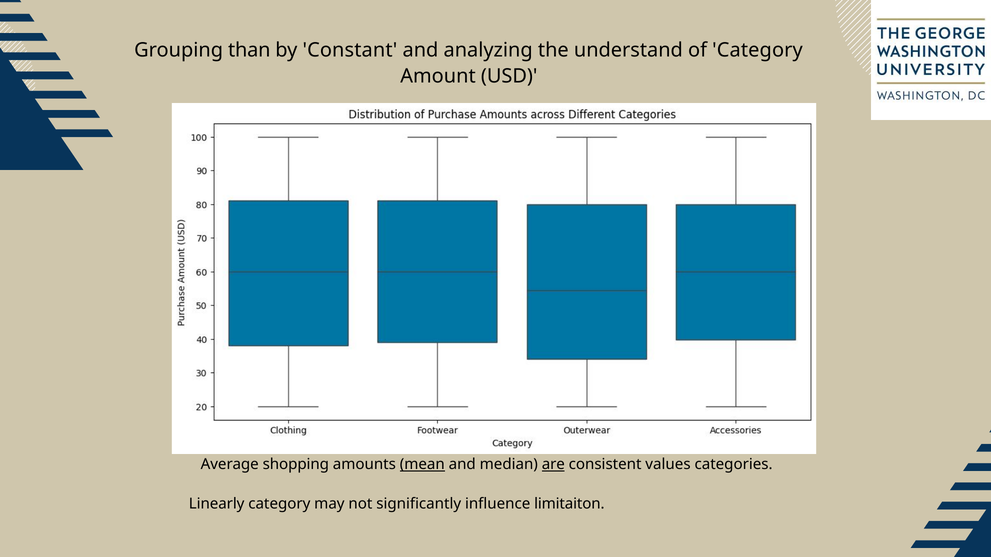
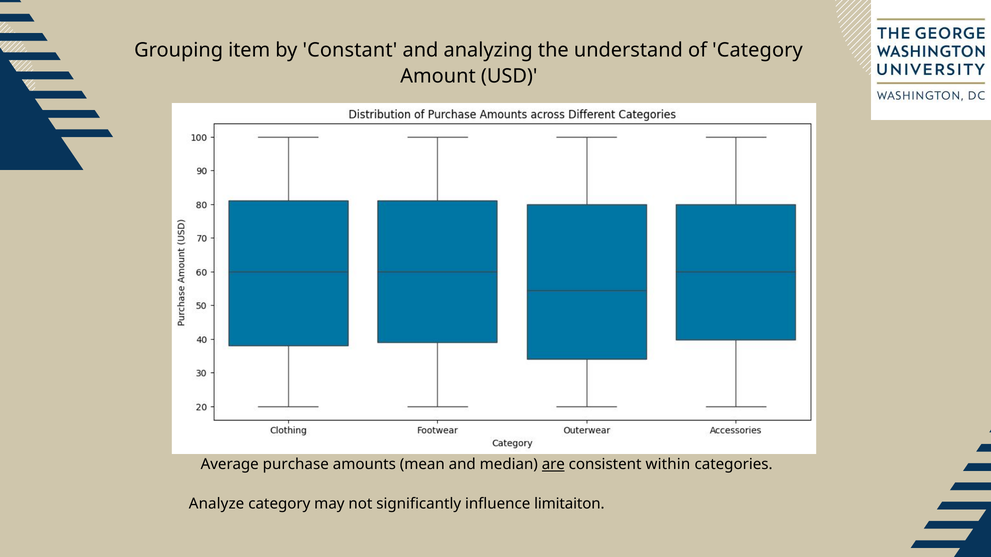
than: than -> item (249, 50)
shopping: shopping -> purchase (296, 465)
mean underline: present -> none (422, 465)
values: values -> within (668, 465)
Linearly: Linearly -> Analyze (217, 504)
